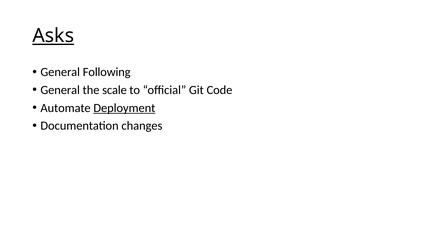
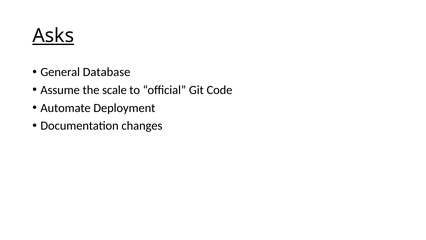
Following: Following -> Database (107, 72)
General: General -> Assume (60, 90)
Deployment underline: present -> none (124, 108)
